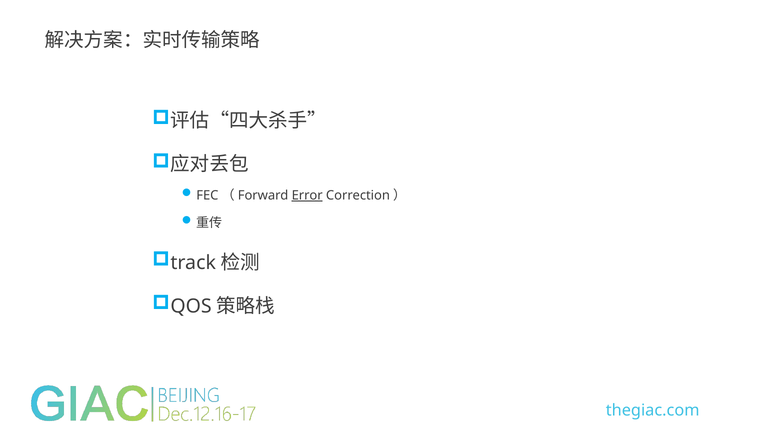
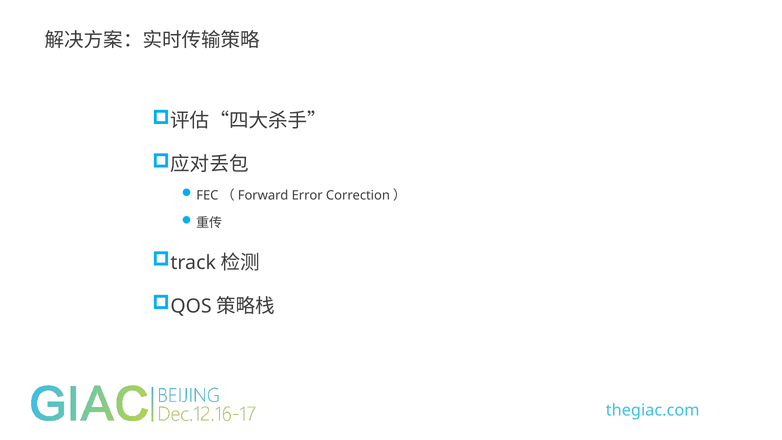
Error underline: present -> none (307, 195)
